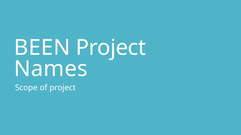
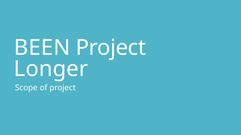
Names: Names -> Longer (51, 69)
